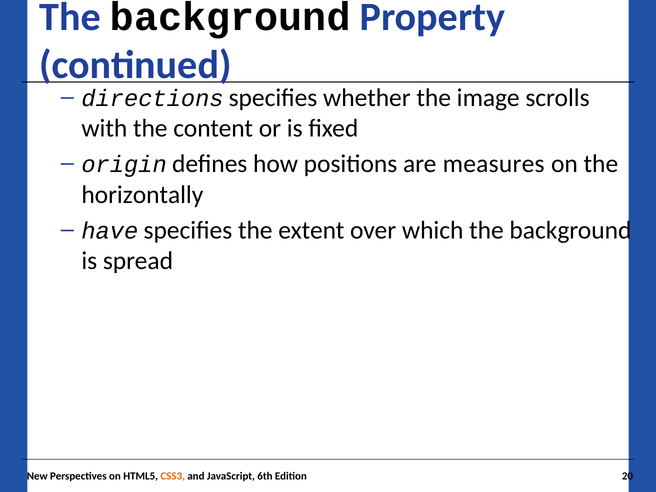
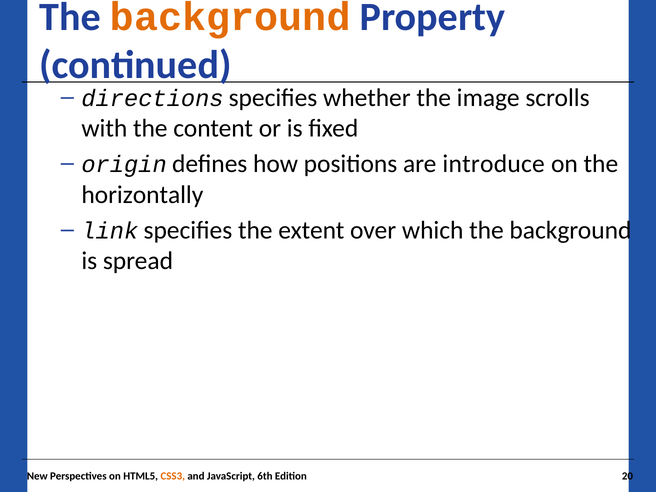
background colour: black -> orange (230, 17)
measures: measures -> introduce (494, 164)
have: have -> link (110, 231)
